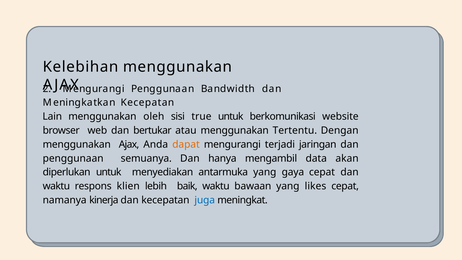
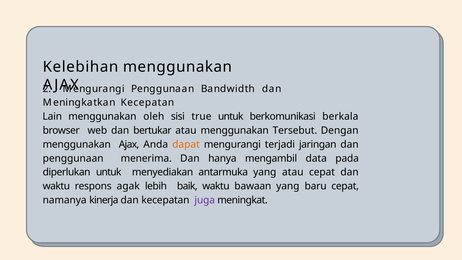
website: website -> berkala (340, 117)
Tertentu: Tertentu -> Tersebut (295, 130)
semuanya: semuanya -> menerima (146, 158)
akan: akan -> pada (347, 158)
yang gaya: gaya -> atau (293, 172)
klien: klien -> agak (128, 186)
likes: likes -> baru (316, 186)
juga colour: blue -> purple (205, 200)
